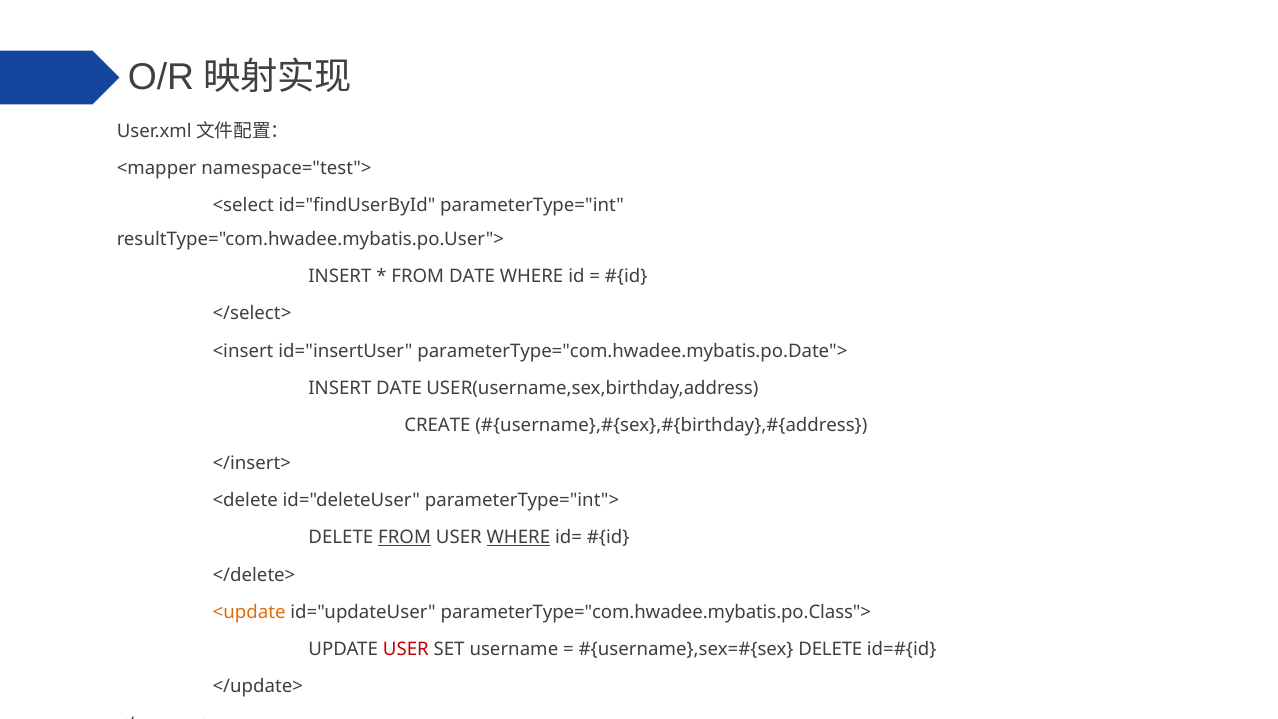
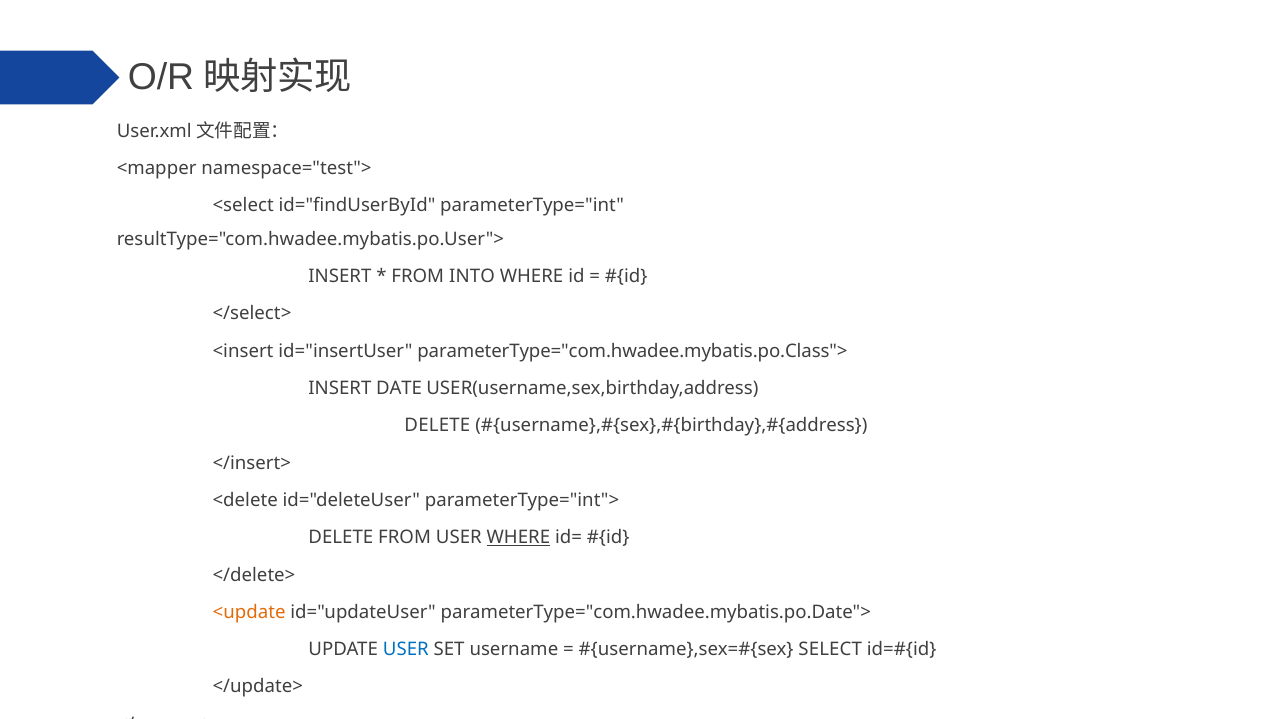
FROM DATE: DATE -> INTO (472, 276)
parameterType="com.hwadee.mybatis.po.Date">: parameterType="com.hwadee.mybatis.po.Date"> -> parameterType="com.hwadee.mybatis.po.Class"> (632, 351)
CREATE: CREATE -> DELETE (437, 426)
FROM underline: present -> none (405, 537)
parameterType="com.hwadee.mybatis.po.Class">: parameterType="com.hwadee.mybatis.po.Class"> -> parameterType="com.hwadee.mybatis.po.Date"> (656, 612)
USER colour: red -> blue (406, 649)
DELETE: DELETE -> SELECT (830, 649)
